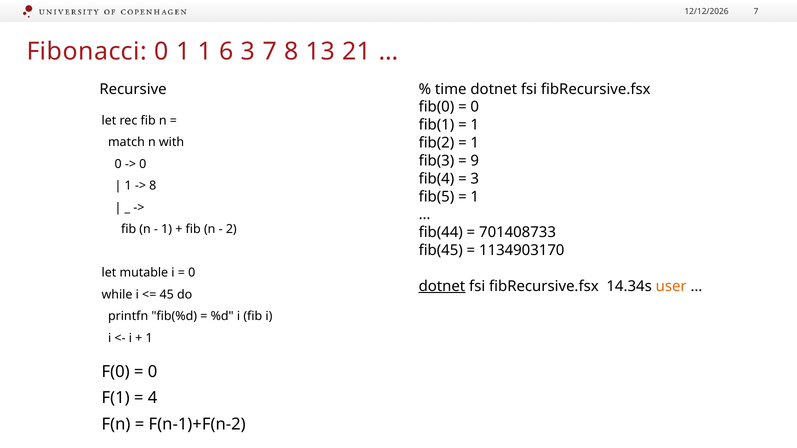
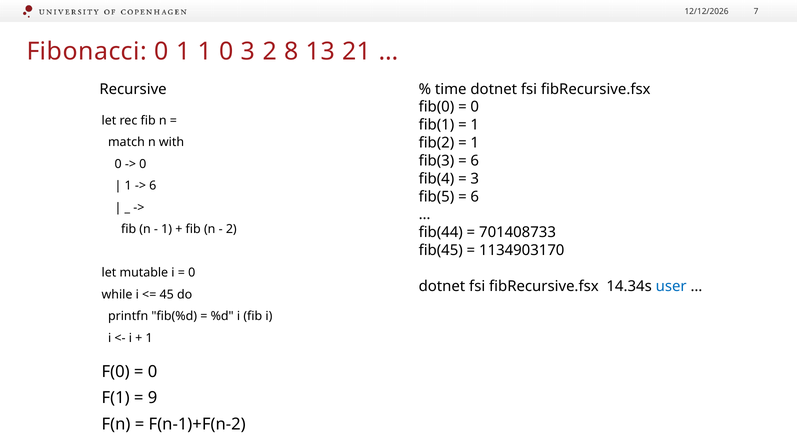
1 6: 6 -> 0 (226, 51)
3 7: 7 -> 2 (270, 51)
9: 9 -> 6 (475, 161)
8: 8 -> 6 (153, 186)
1: 1 -> 6 (475, 197)
dotnet underline: present -> none (442, 286)
user colour: orange -> blue (671, 286)
4: 4 -> 9 (153, 398)
